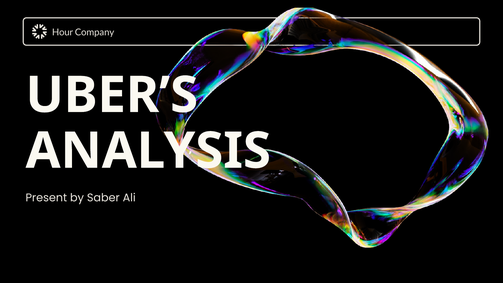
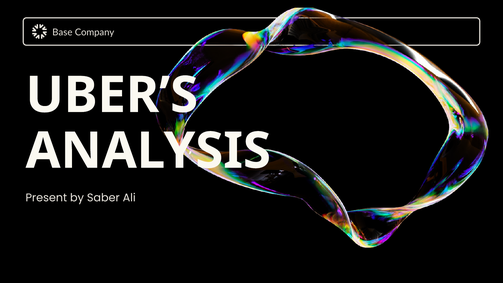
Hour: Hour -> Base (62, 32)
